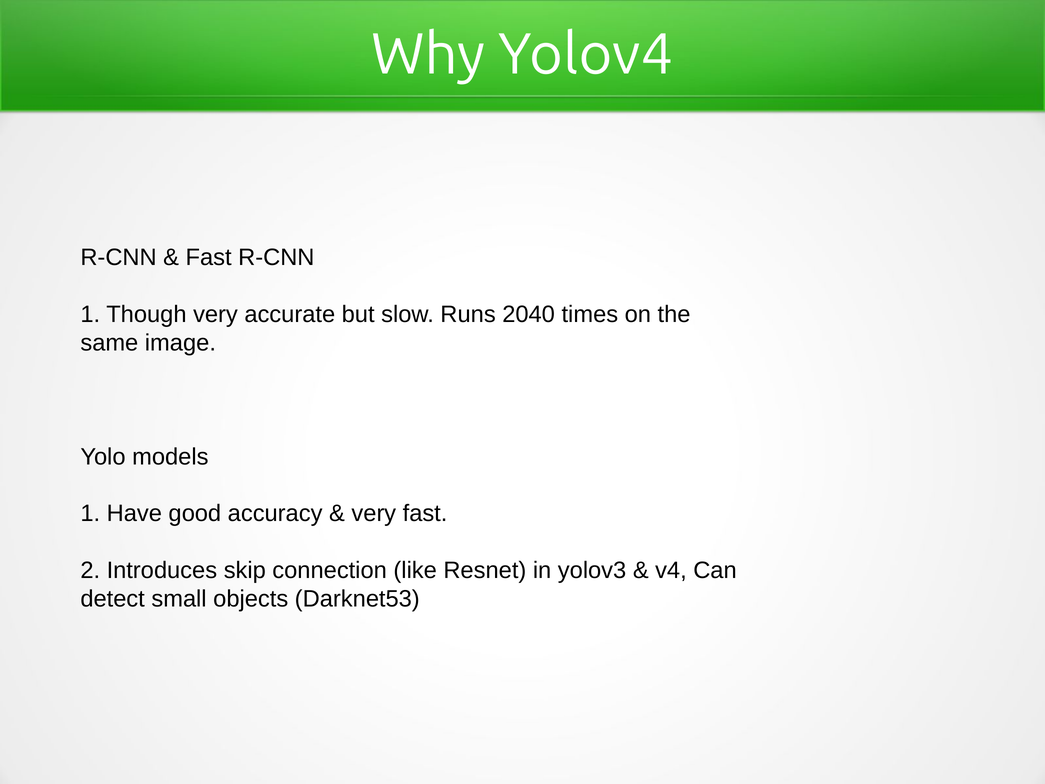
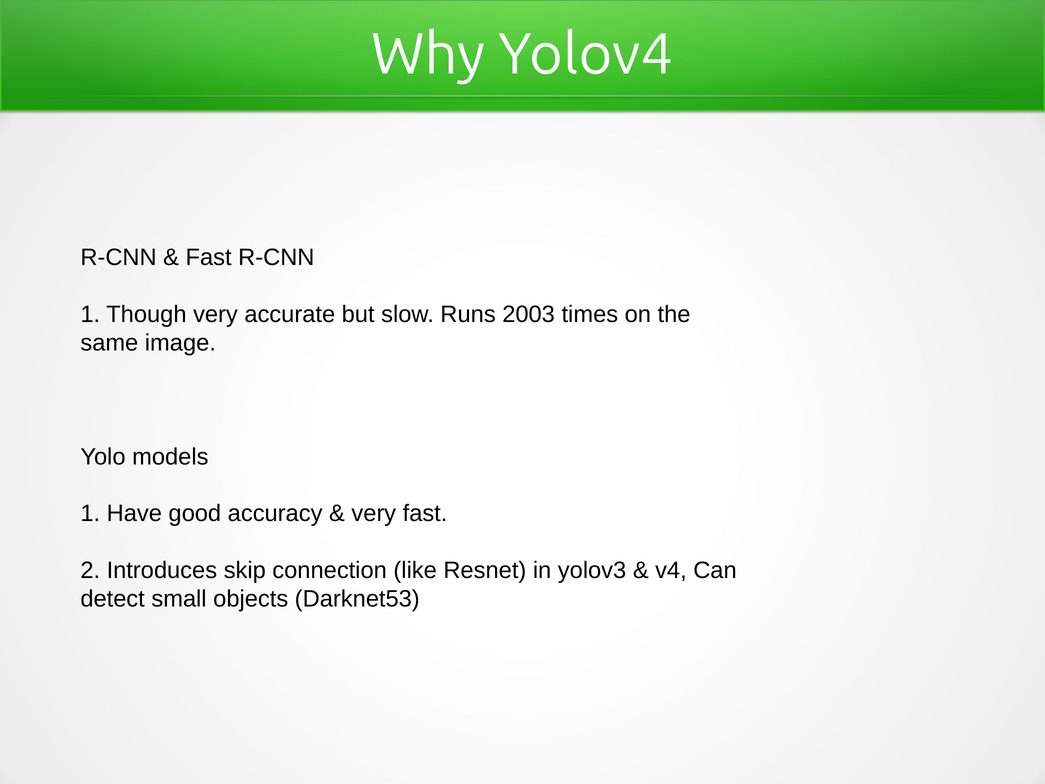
2040: 2040 -> 2003 (529, 314)
